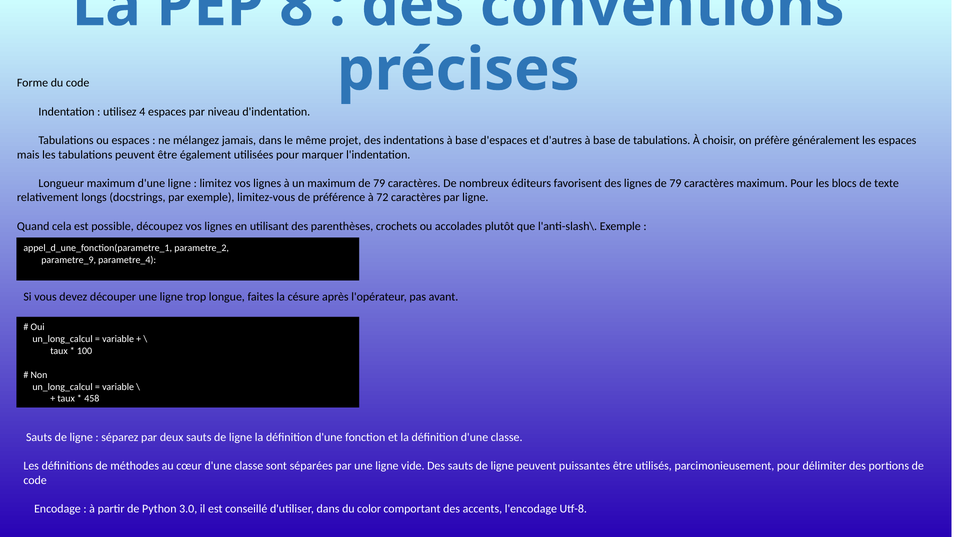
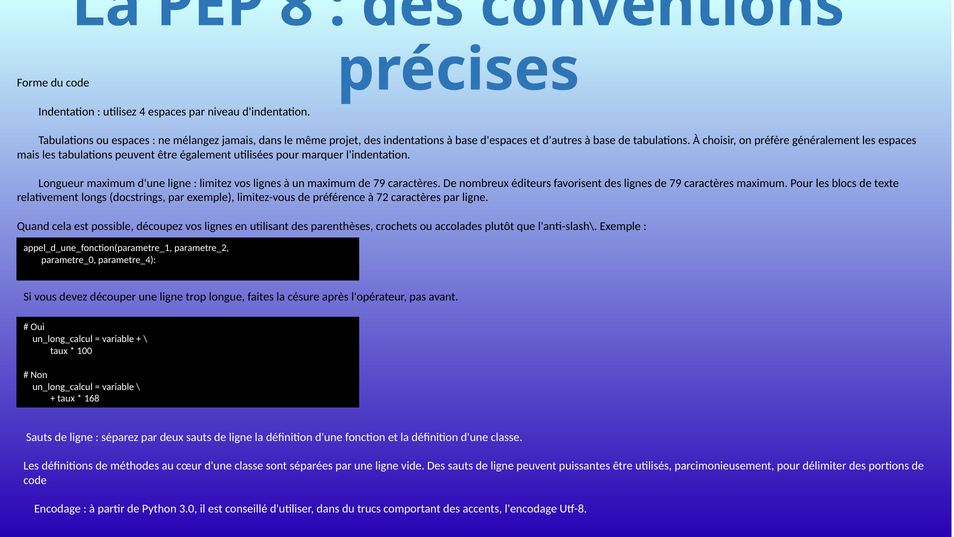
parametre_9: parametre_9 -> parametre_0 (69, 260)
458: 458 -> 168 (92, 398)
color: color -> trucs (369, 508)
